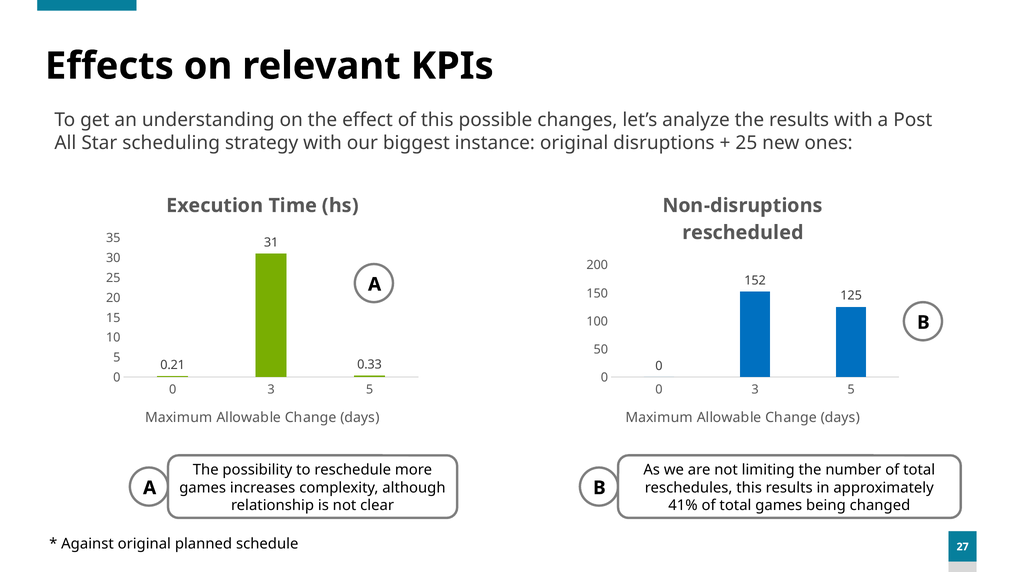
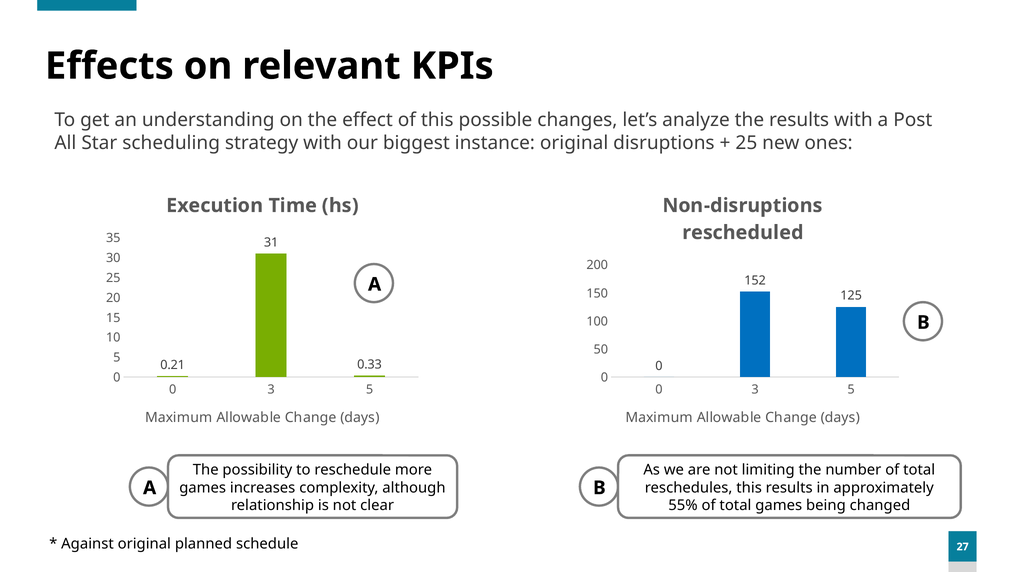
41%: 41% -> 55% (683, 506)
